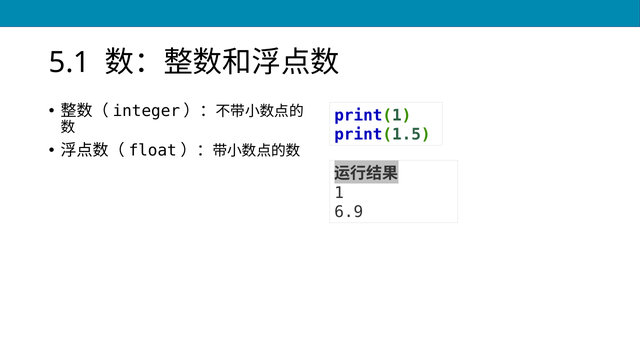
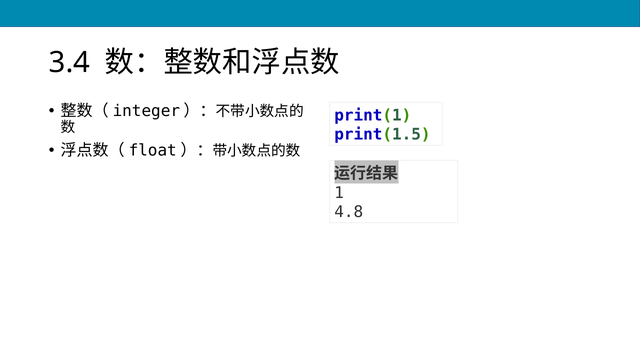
5.1: 5.1 -> 3.4 (69, 63)
6.9: 6.9 -> 4.8 (349, 212)
